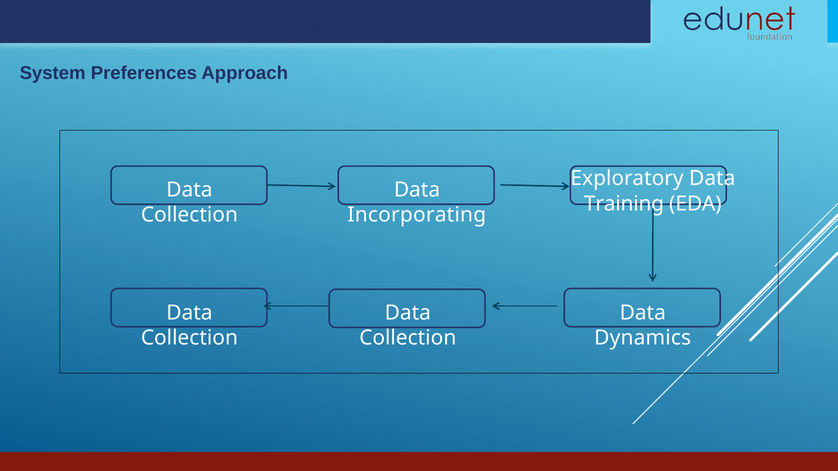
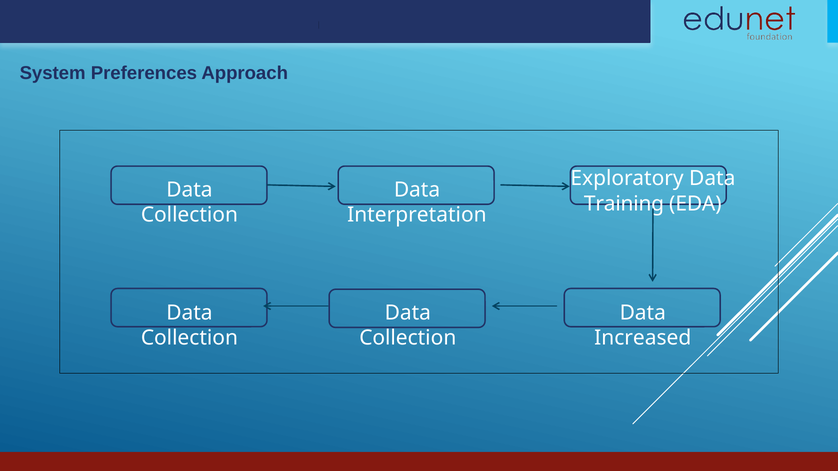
Incorporating: Incorporating -> Interpretation (417, 215)
Dynamics: Dynamics -> Increased (643, 338)
